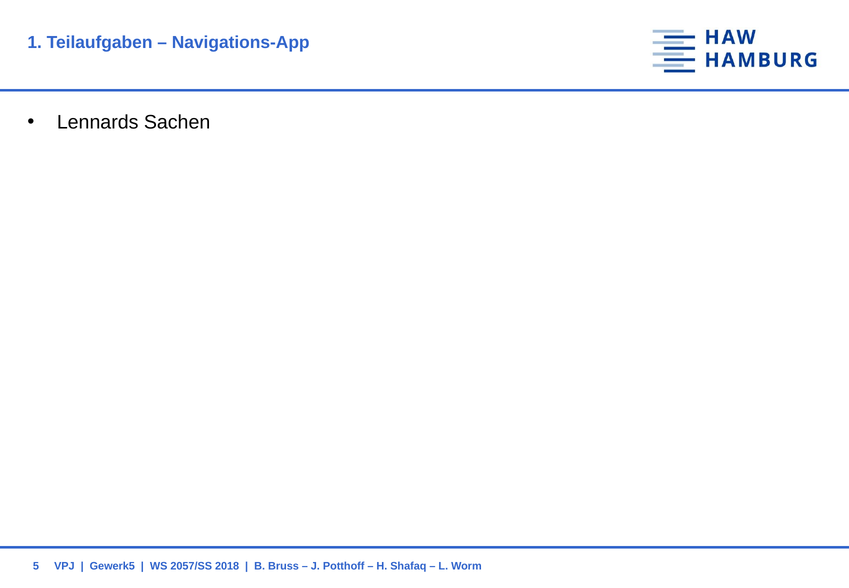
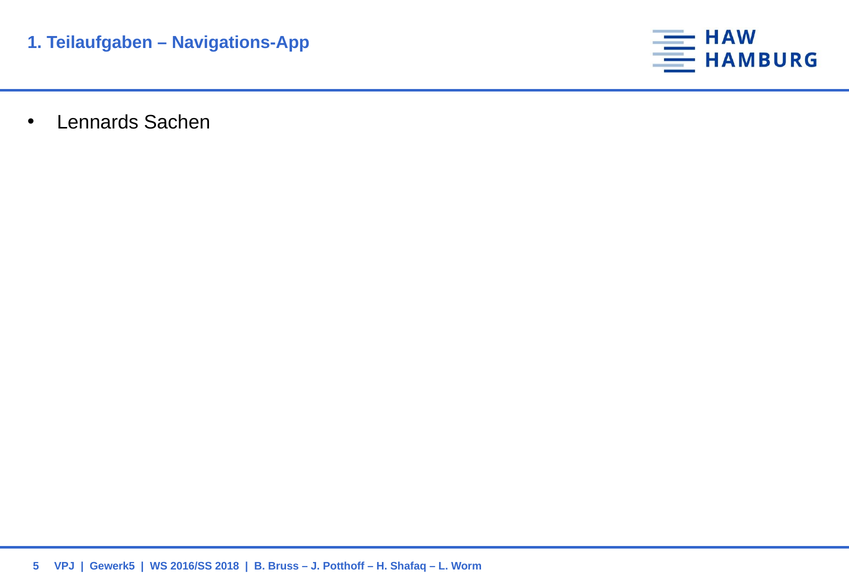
2057/SS: 2057/SS -> 2016/SS (191, 566)
